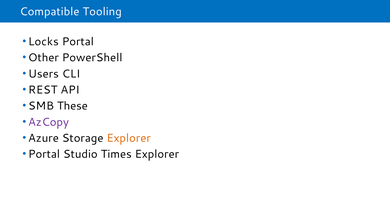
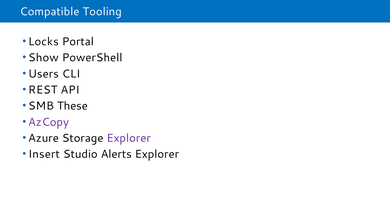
Other: Other -> Show (43, 58)
Explorer colour: orange -> purple (129, 138)
Portal: Portal -> Insert (44, 154)
Times: Times -> Alerts (116, 154)
